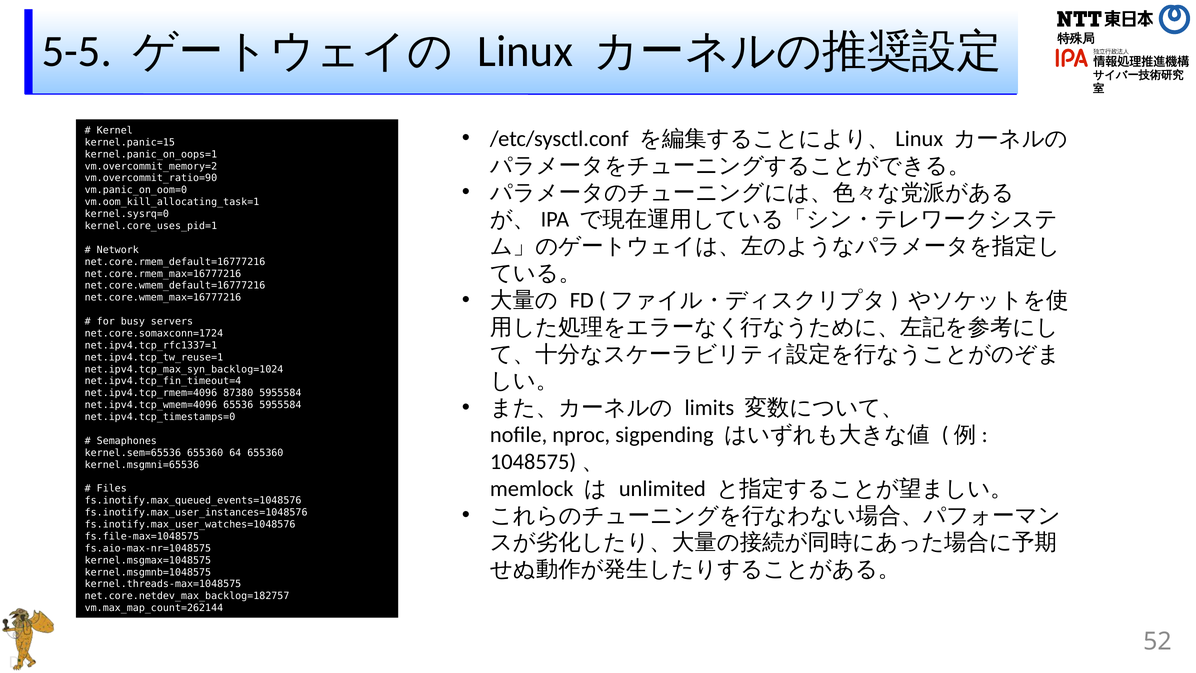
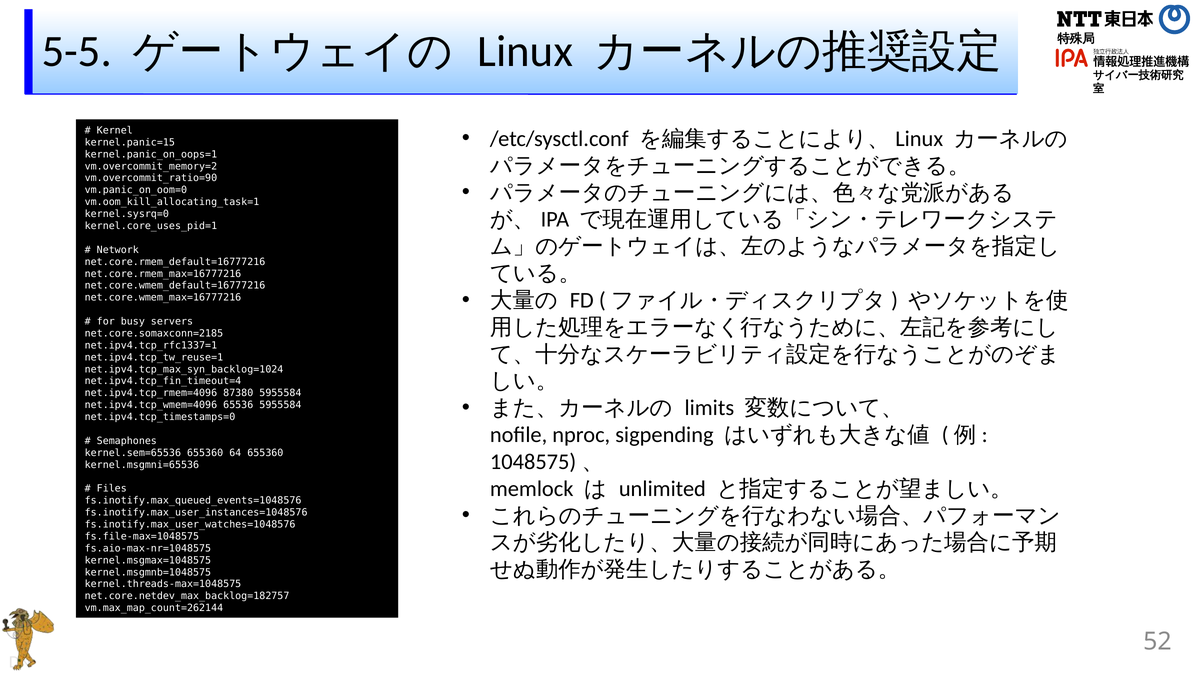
net.core.somaxconn=1724: net.core.somaxconn=1724 -> net.core.somaxconn=2185 (154, 333)
